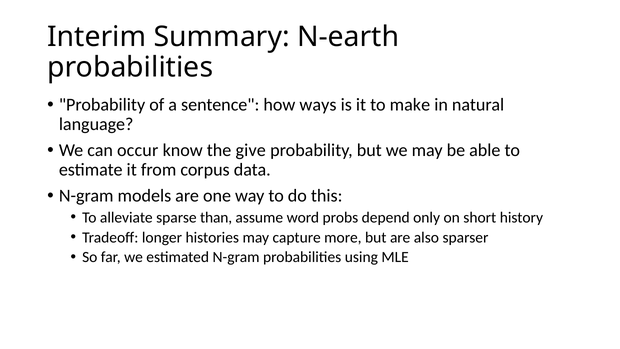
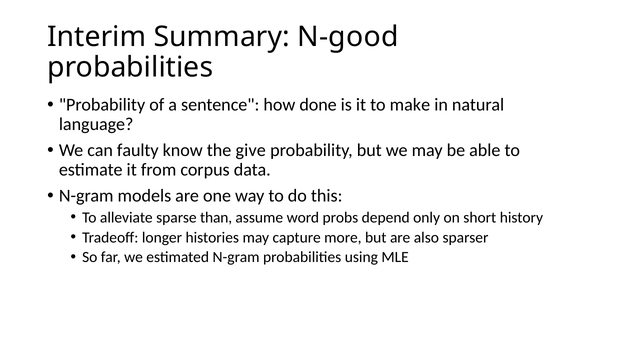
N-earth: N-earth -> N-good (348, 37)
ways: ways -> done (318, 105)
occur: occur -> faulty (138, 150)
